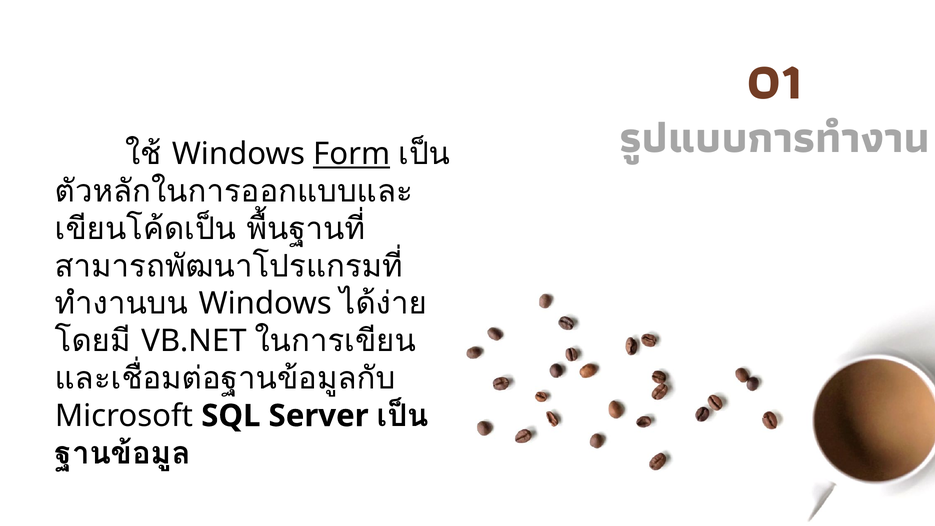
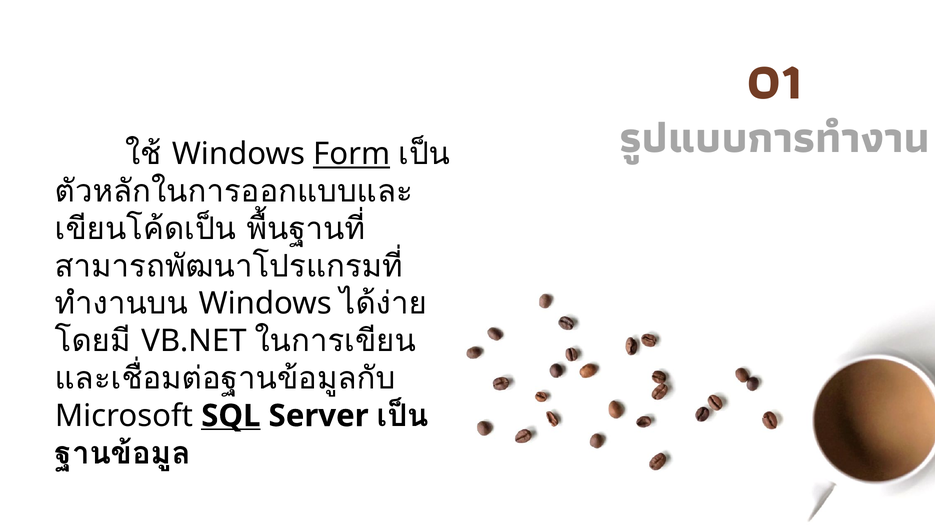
SQL underline: none -> present (231, 416)
